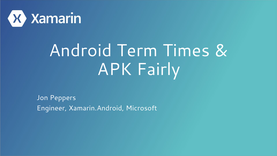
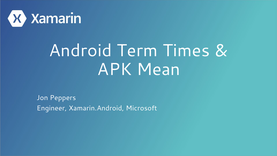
Fairly: Fairly -> Mean (158, 69)
